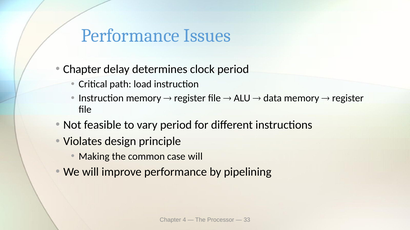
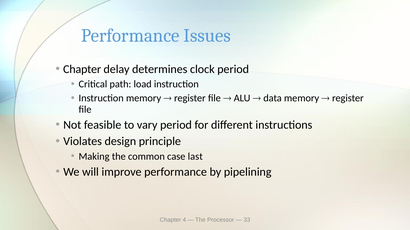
case will: will -> last (195, 157)
